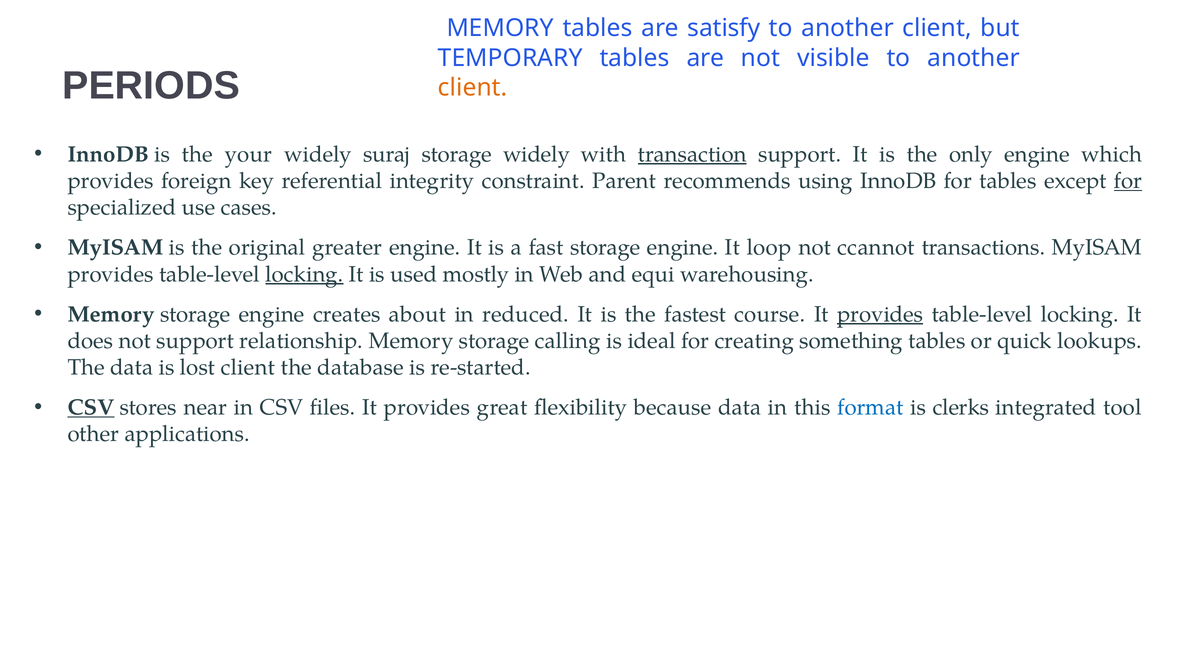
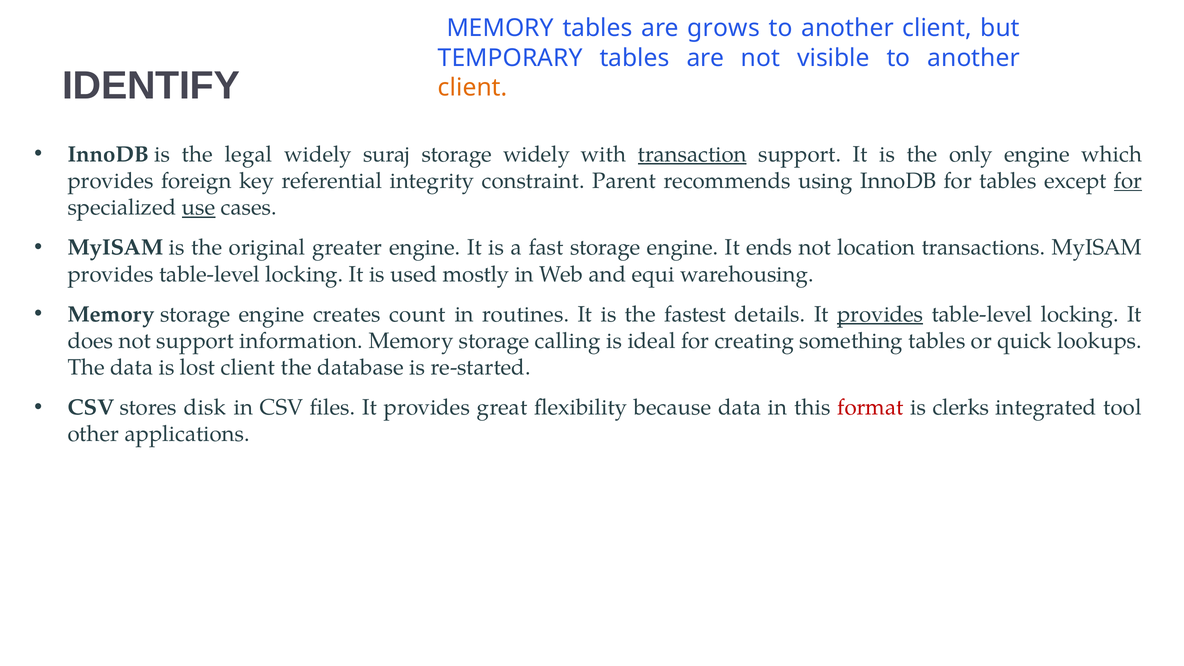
satisfy: satisfy -> grows (724, 28)
PERIODS: PERIODS -> IDENTIFY (151, 86)
your: your -> legal (248, 154)
use underline: none -> present (199, 208)
loop: loop -> ends (769, 248)
ccannot: ccannot -> location (876, 248)
locking underline: present -> none (304, 274)
about: about -> count (417, 314)
reduced: reduced -> routines (526, 314)
course: course -> details (770, 314)
relationship: relationship -> information (301, 341)
CSV underline: present -> none (91, 408)
near: near -> disk (205, 408)
format colour: blue -> red (870, 408)
